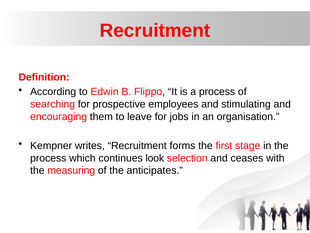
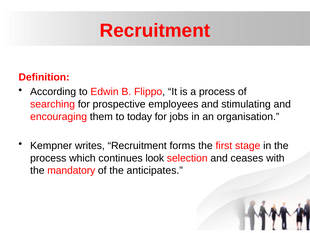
leave: leave -> today (140, 116)
measuring: measuring -> mandatory (71, 170)
